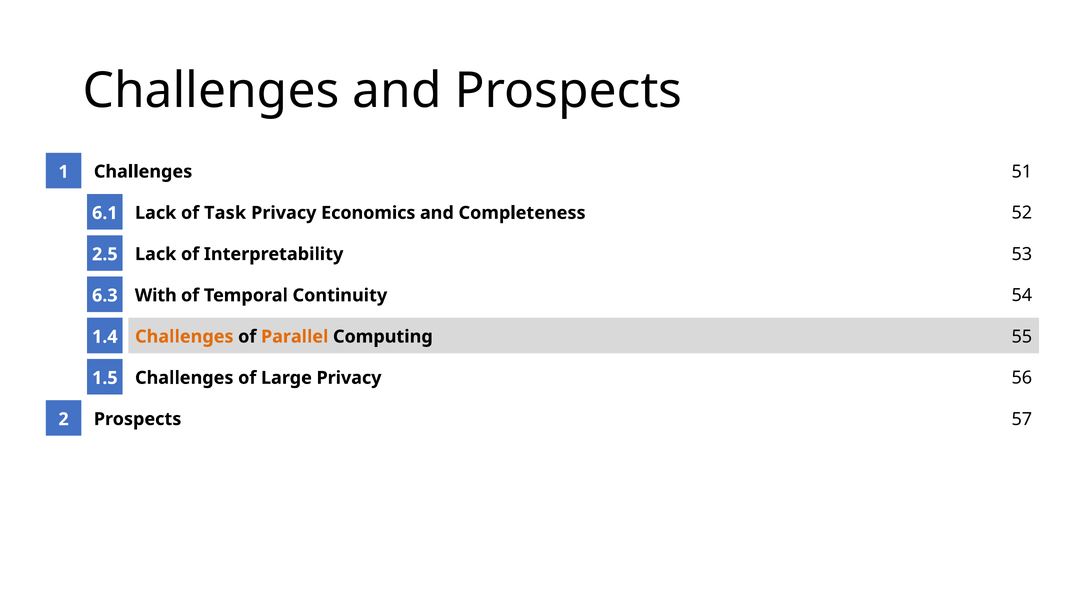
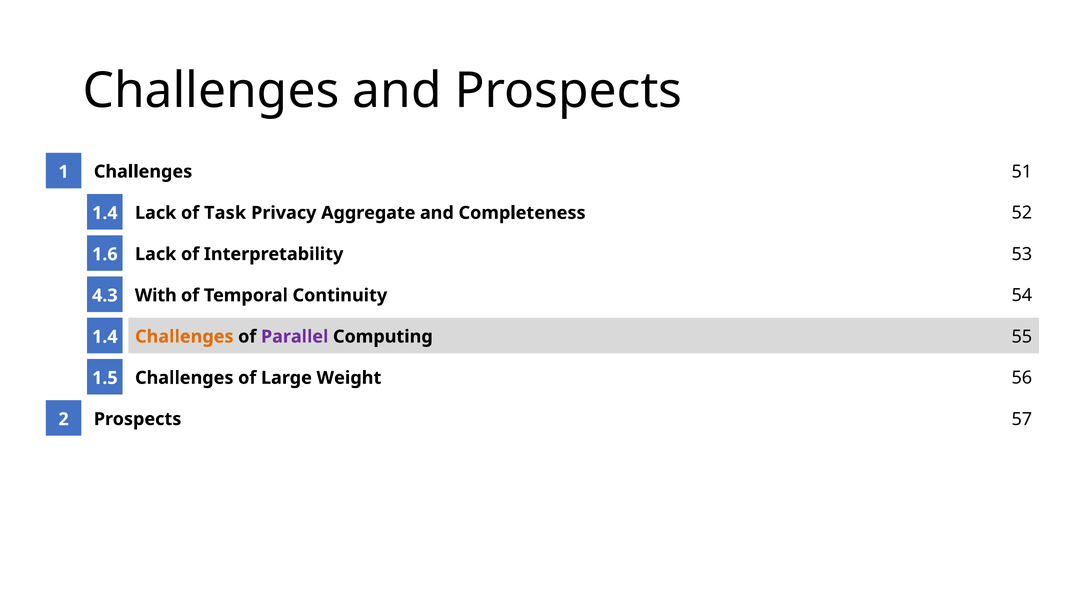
Economics: Economics -> Aggregate (368, 213)
6.1: 6.1 -> 1.4 (105, 213)
2.5: 2.5 -> 1.6 (105, 254)
6.3: 6.3 -> 4.3 (105, 296)
Parallel colour: orange -> purple (295, 337)
Large Privacy: Privacy -> Weight (349, 378)
